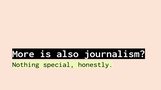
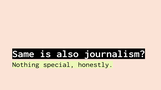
More: More -> Same (23, 54)
